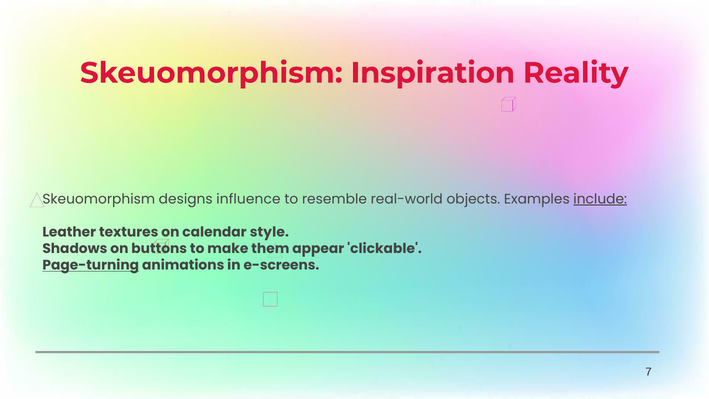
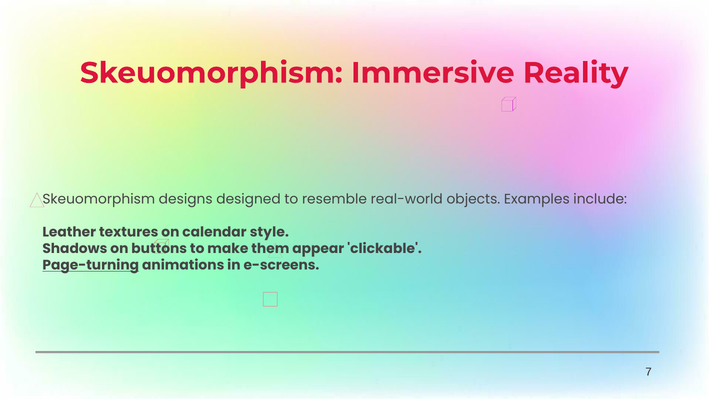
Inspiration: Inspiration -> Immersive (433, 73)
influence: influence -> designed (249, 199)
include underline: present -> none (600, 199)
